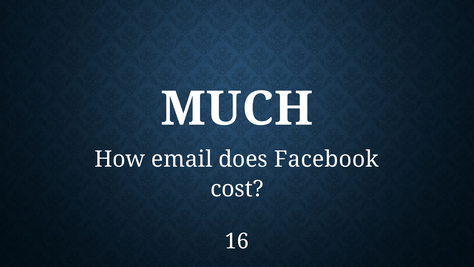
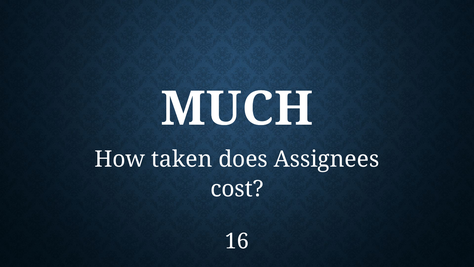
email: email -> taken (182, 159)
Facebook: Facebook -> Assignees (326, 159)
